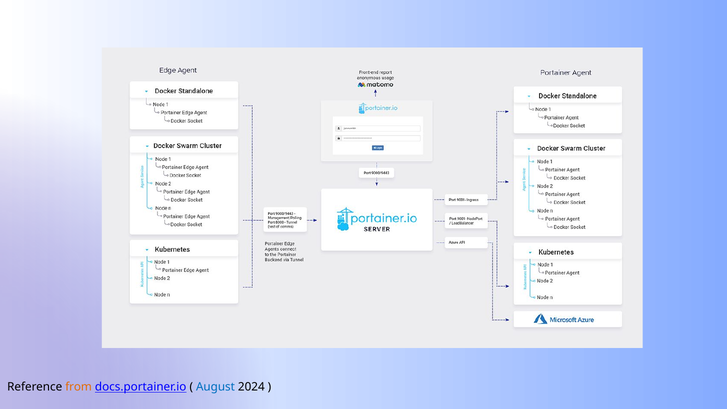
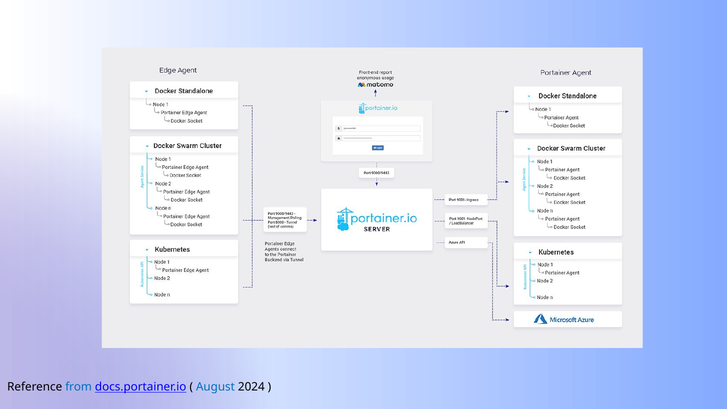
from colour: orange -> blue (79, 387)
